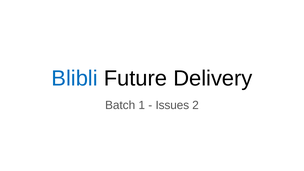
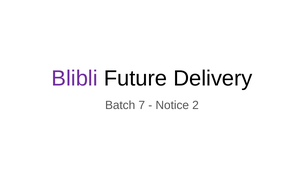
Blibli colour: blue -> purple (75, 78)
1: 1 -> 7 (142, 105)
Issues: Issues -> Notice (172, 105)
